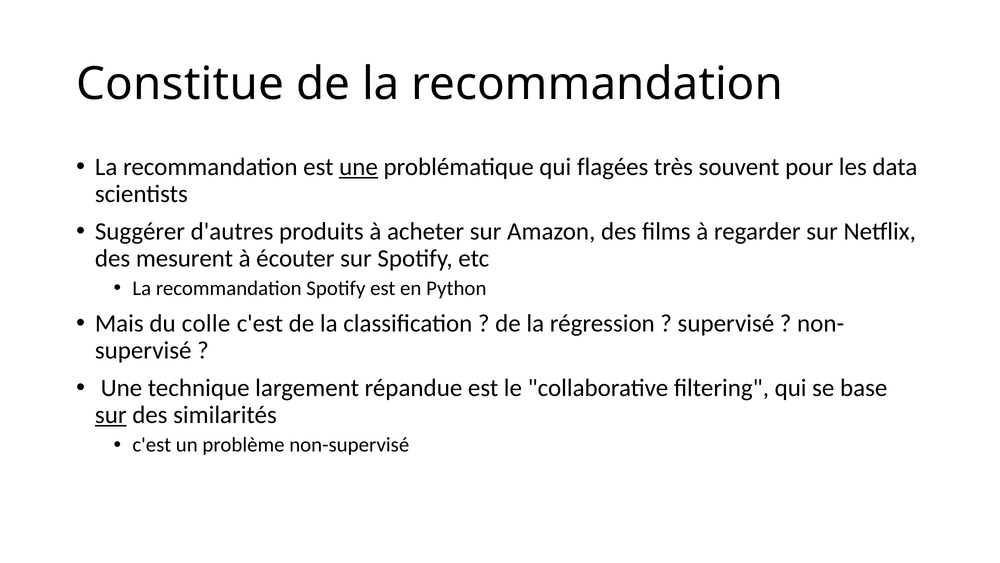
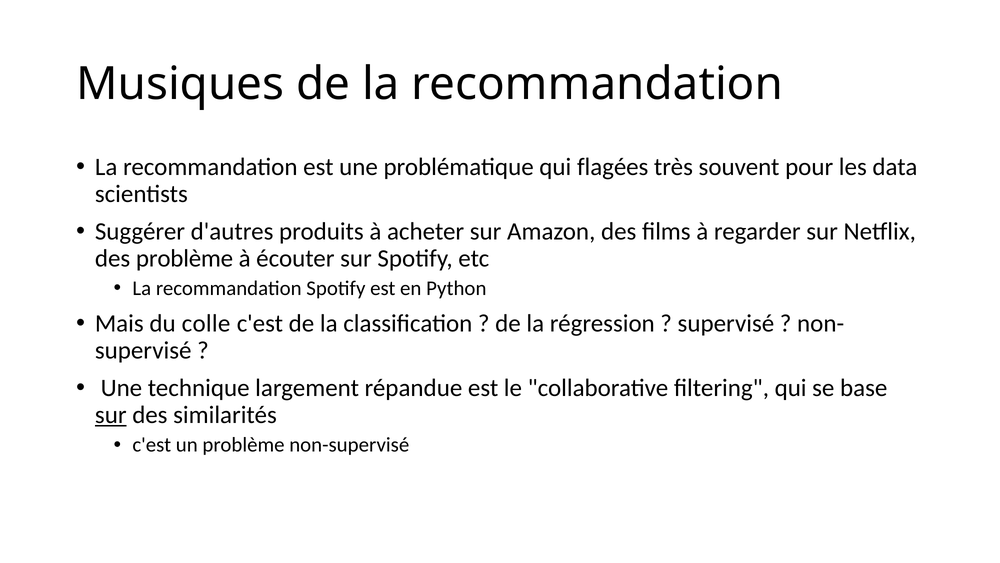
Constitue: Constitue -> Musiques (180, 84)
une underline: present -> none (358, 167)
des mesurent: mesurent -> problème (185, 258)
